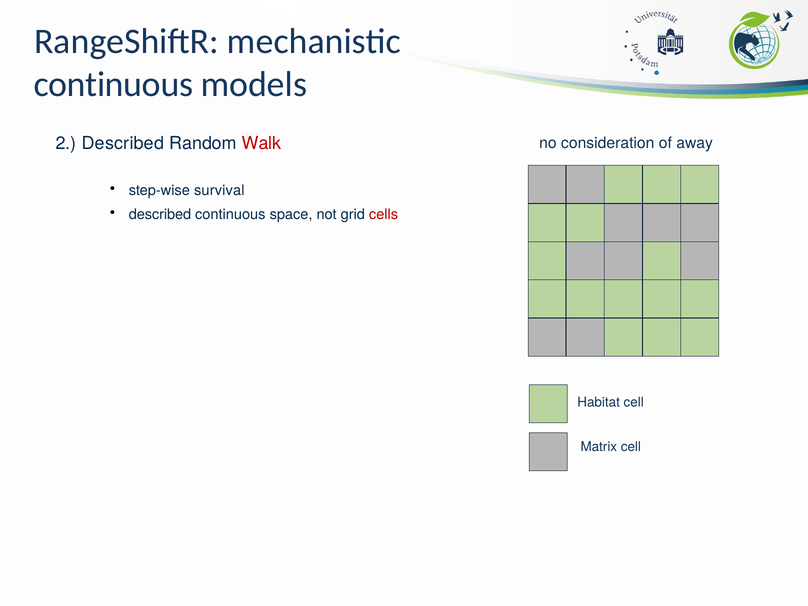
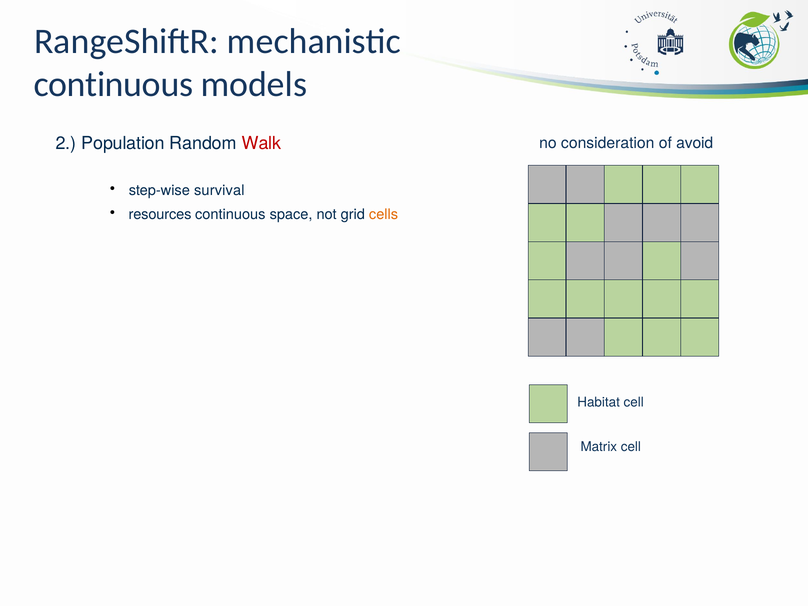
2 Described: Described -> Population (123, 143)
away: away -> avoid (695, 143)
described: described -> resources (160, 214)
cells colour: red -> orange (384, 214)
